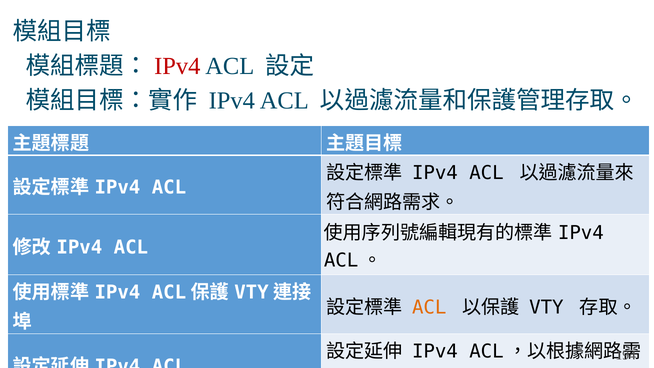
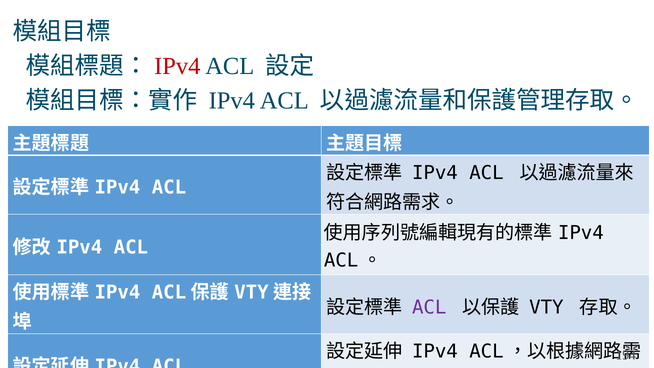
ACL colour: orange -> purple (429, 307)
